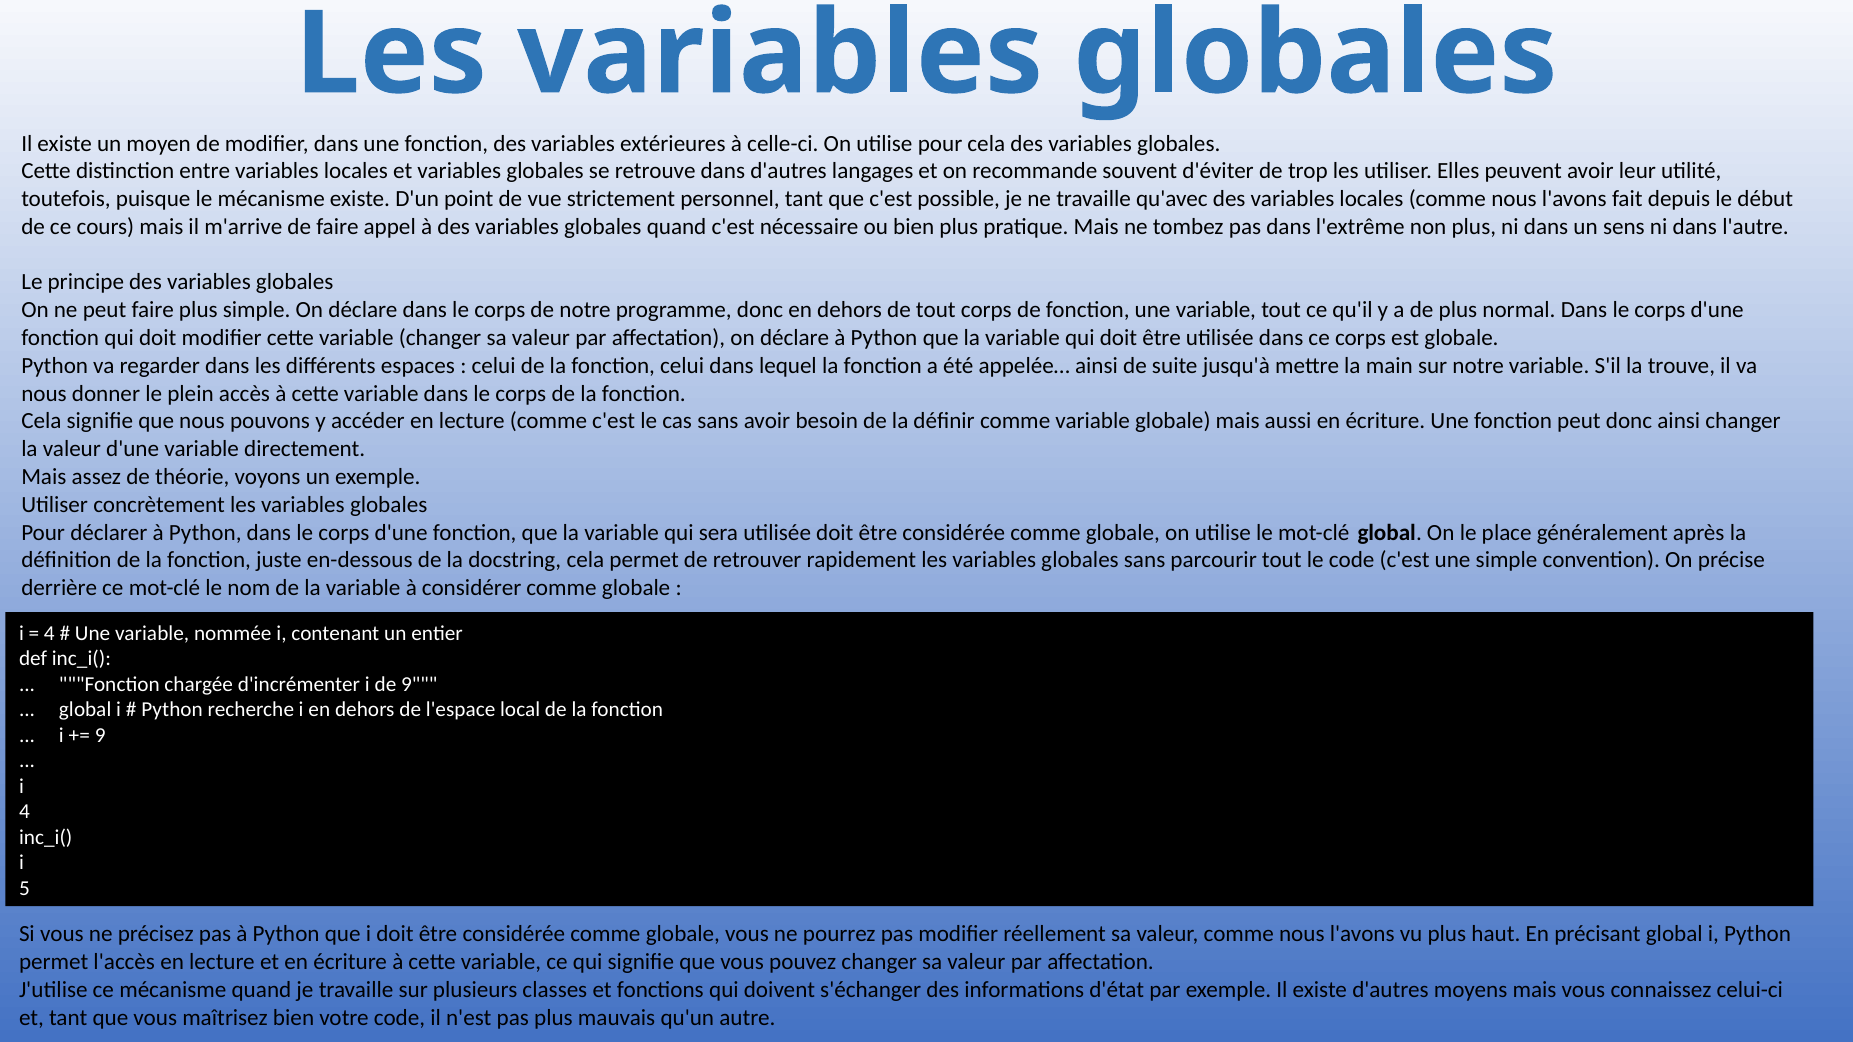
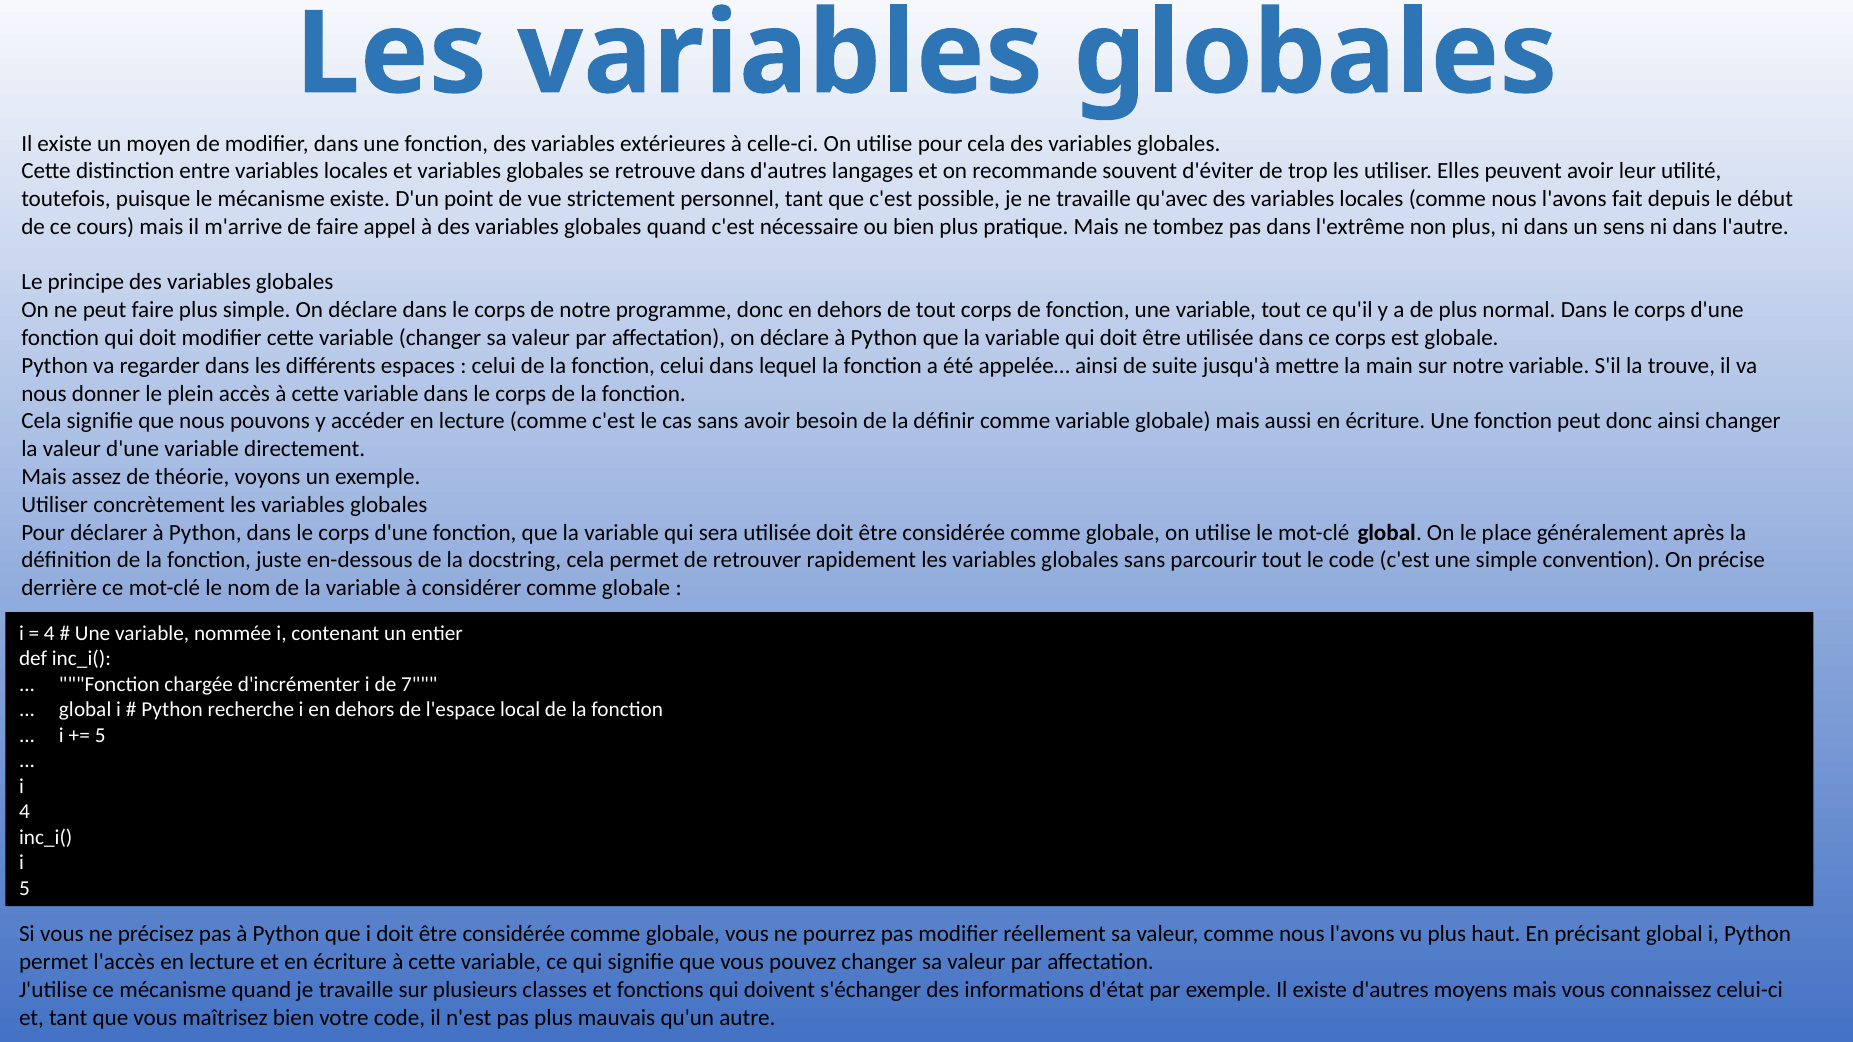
de 9: 9 -> 7 (419, 684)
9: 9 -> 5 (100, 735)
